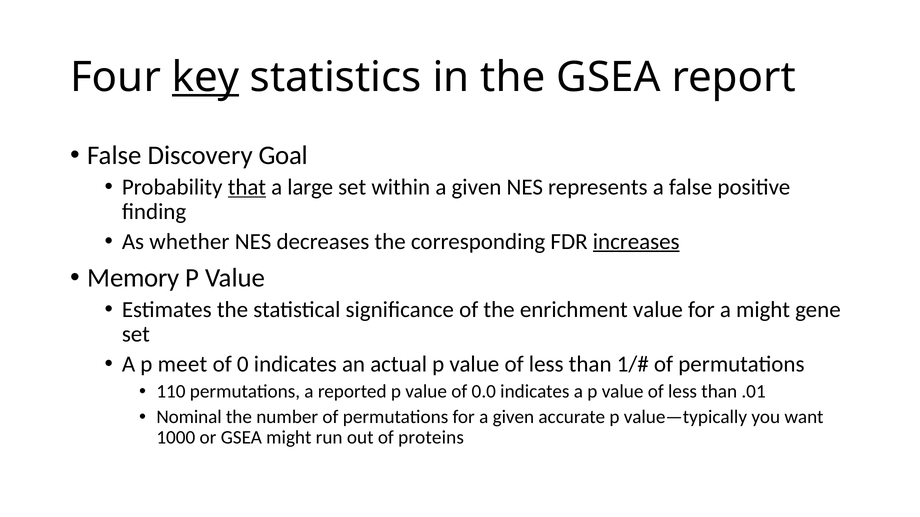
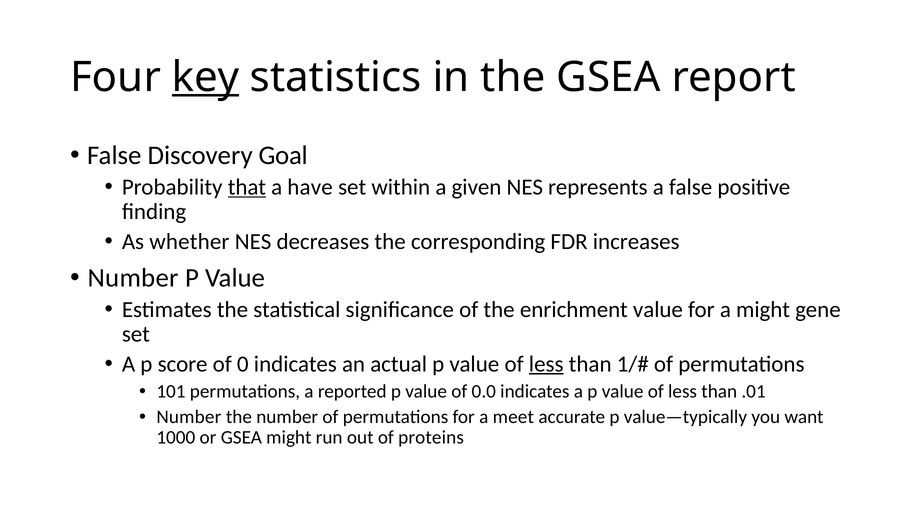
large: large -> have (310, 187)
increases underline: present -> none (636, 242)
Memory: Memory -> Number (133, 278)
meet: meet -> score (183, 364)
less underline: none -> present (546, 364)
110: 110 -> 101 (171, 392)
Nominal: Nominal -> Number (189, 417)
for a given: given -> meet (513, 417)
